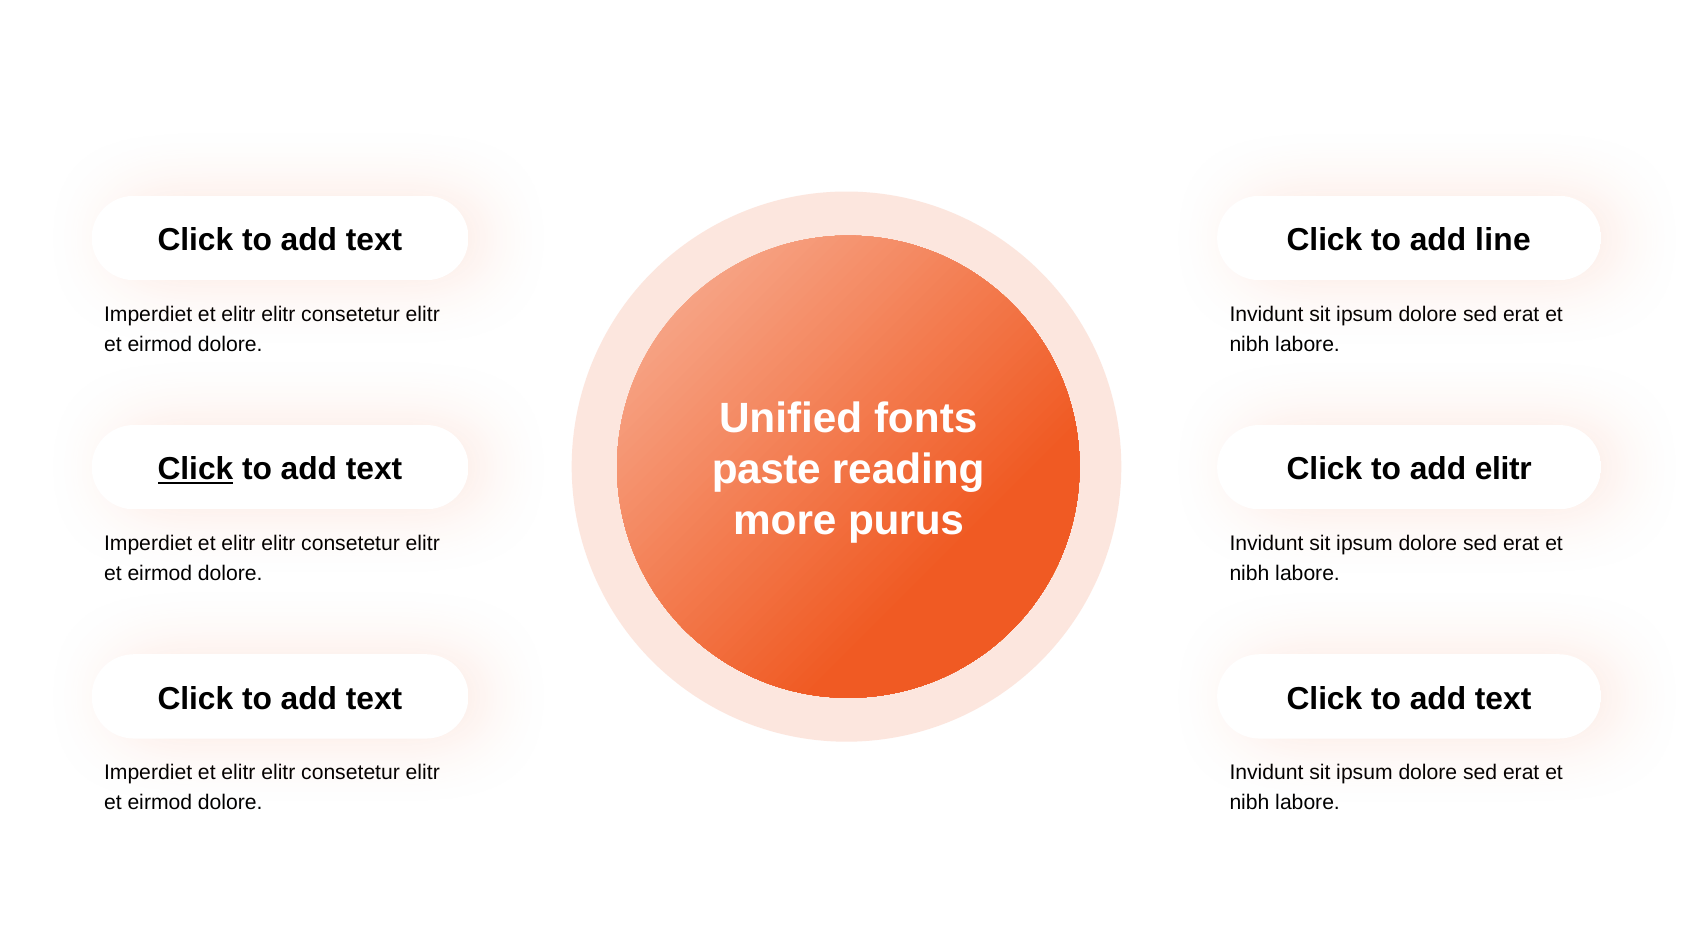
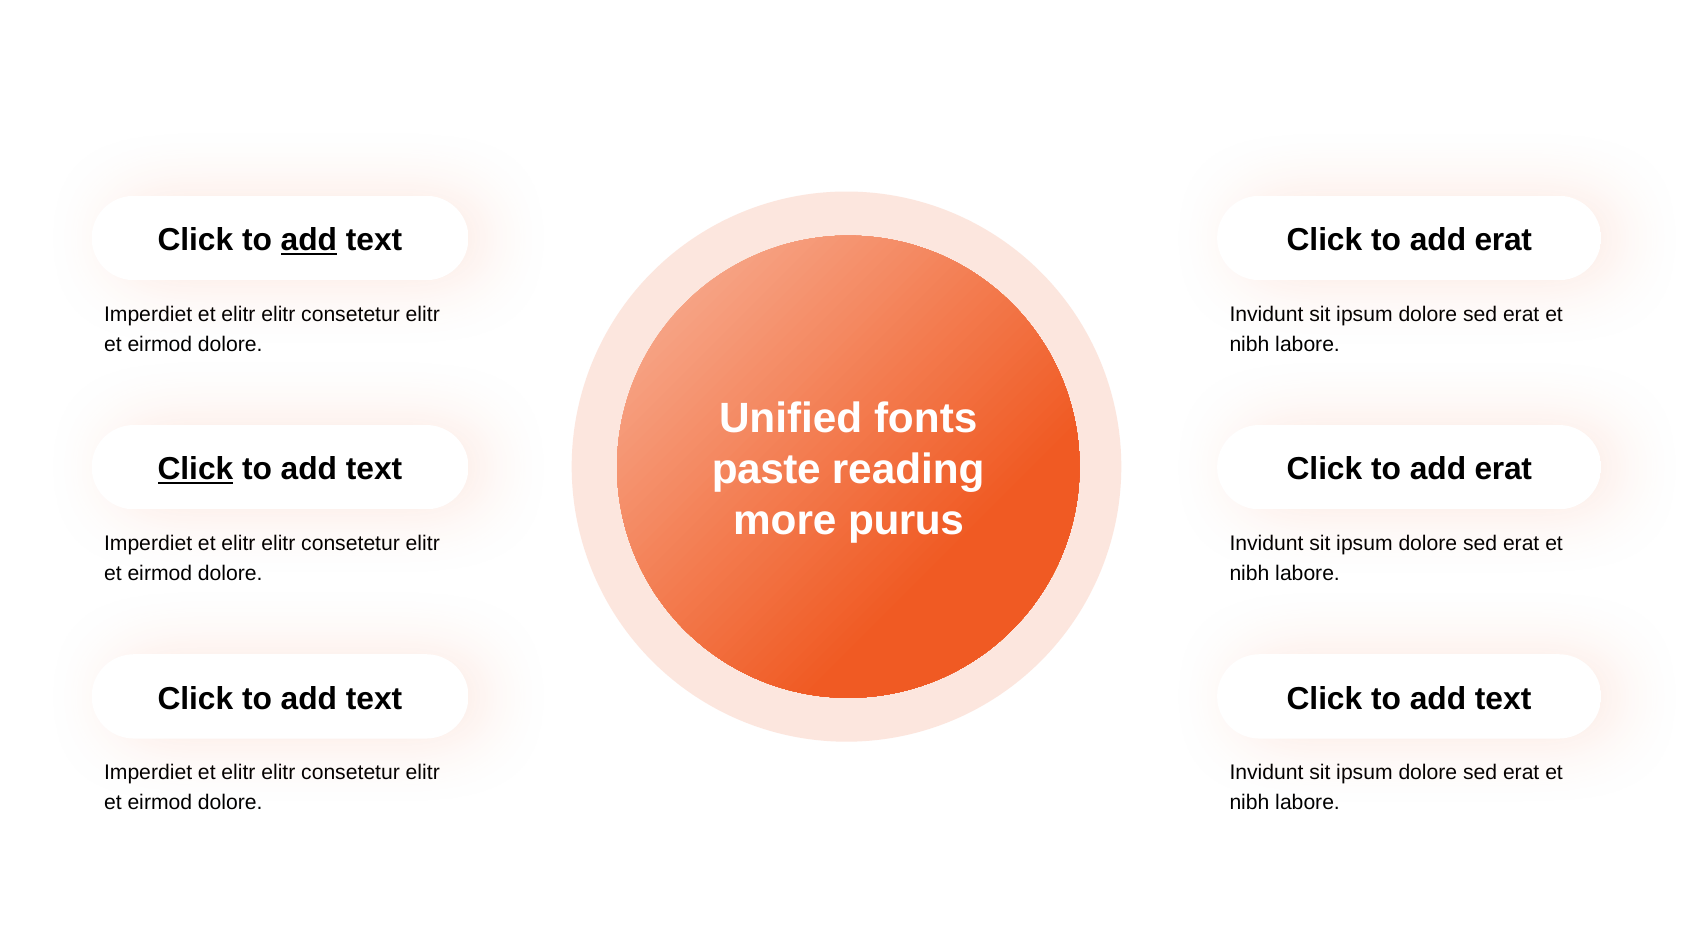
add underline: none -> present (309, 240)
line: line -> erat (1503, 240)
elitr: elitr -> erat (1503, 469)
